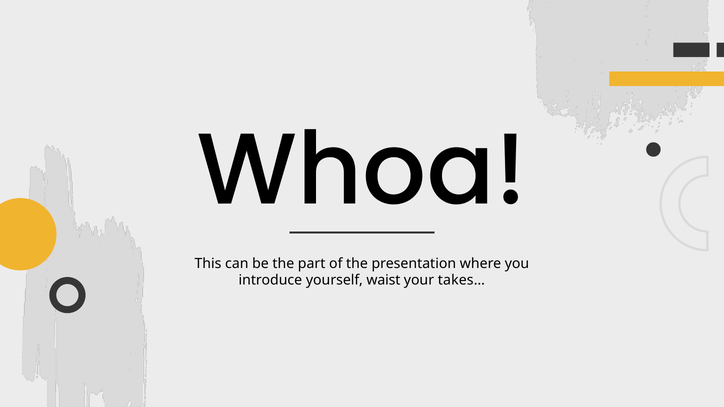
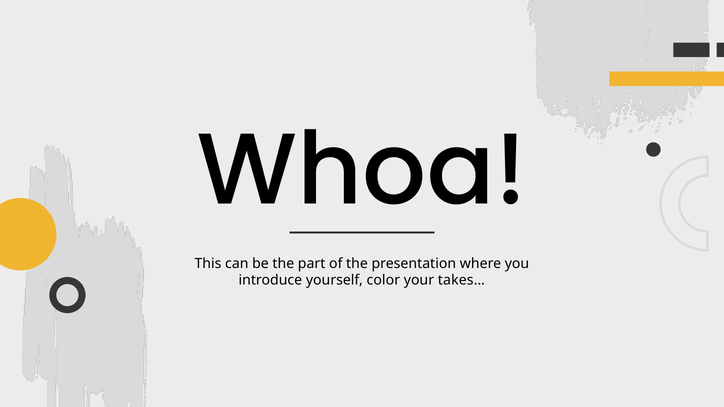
waist: waist -> color (383, 281)
